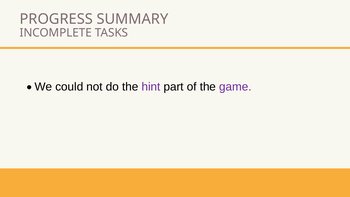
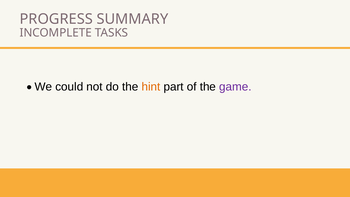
hint colour: purple -> orange (151, 87)
